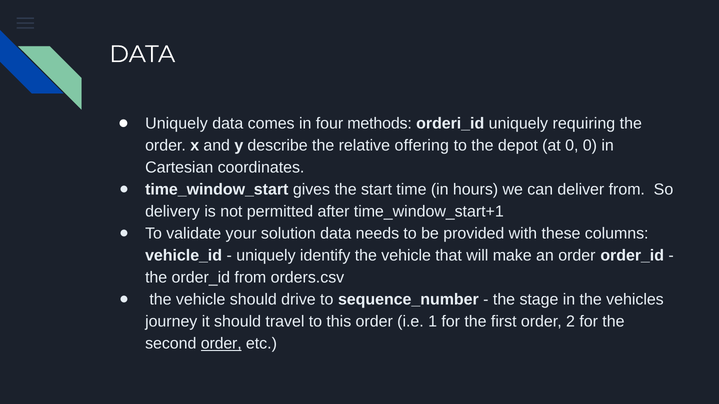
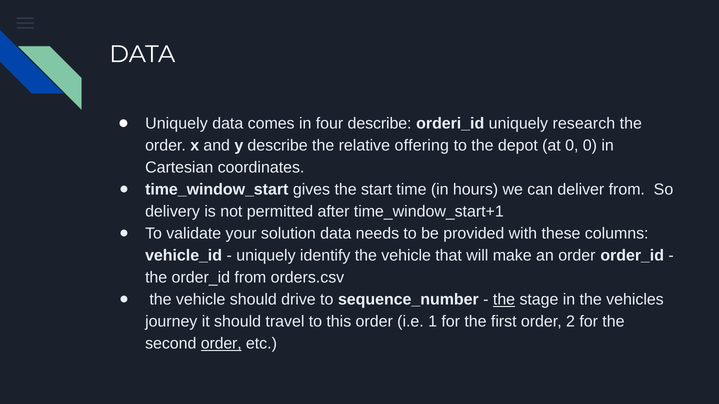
four methods: methods -> describe (380, 124)
requiring: requiring -> research (584, 124)
the underline: none -> present (504, 300)
